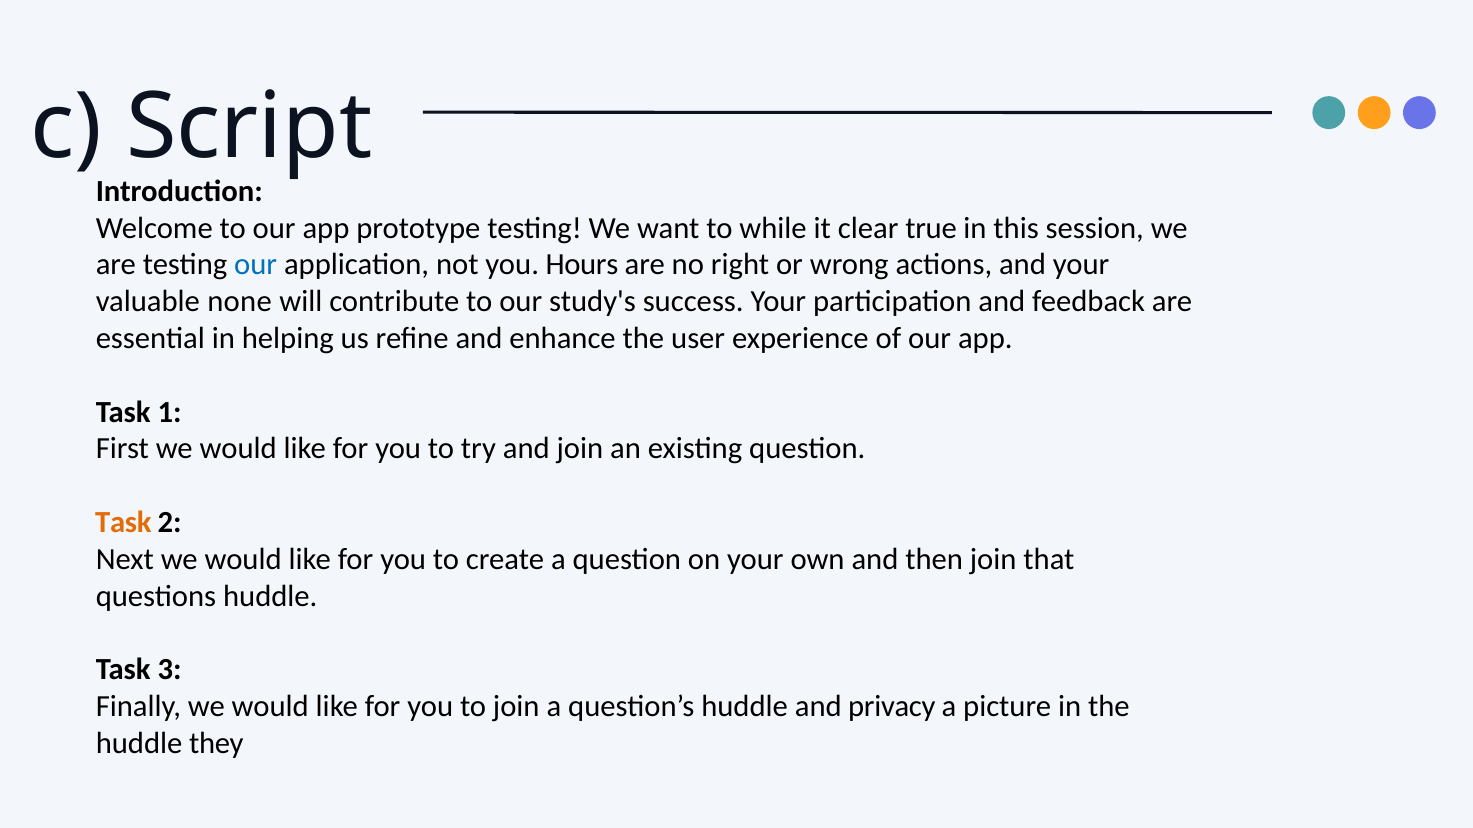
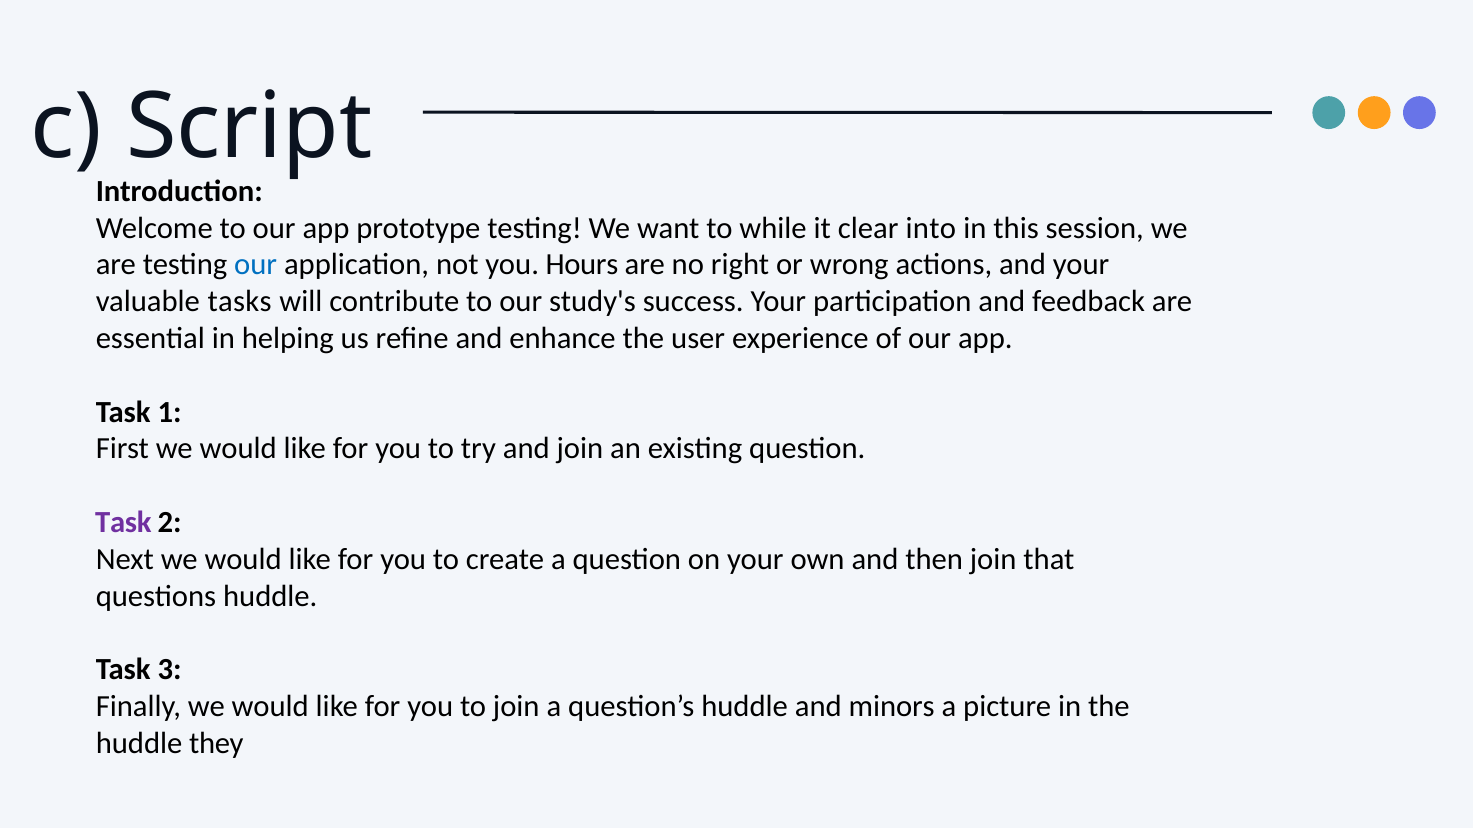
true: true -> into (931, 228)
none: none -> tasks (240, 302)
Task colour: orange -> purple (123, 523)
privacy: privacy -> minors (892, 707)
